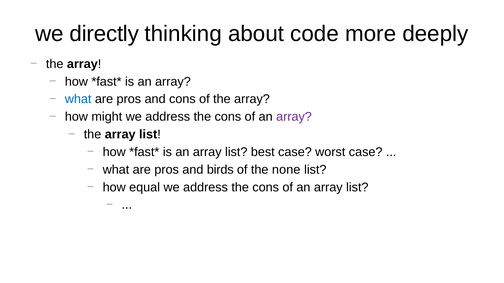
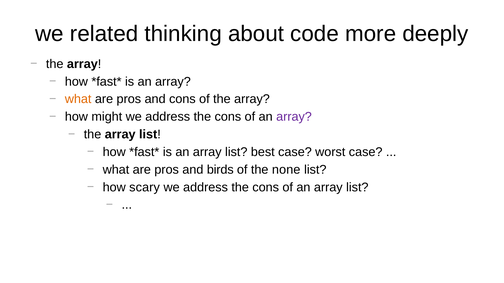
directly: directly -> related (104, 34)
what colour: blue -> orange (78, 99)
equal: equal -> scary (145, 188)
